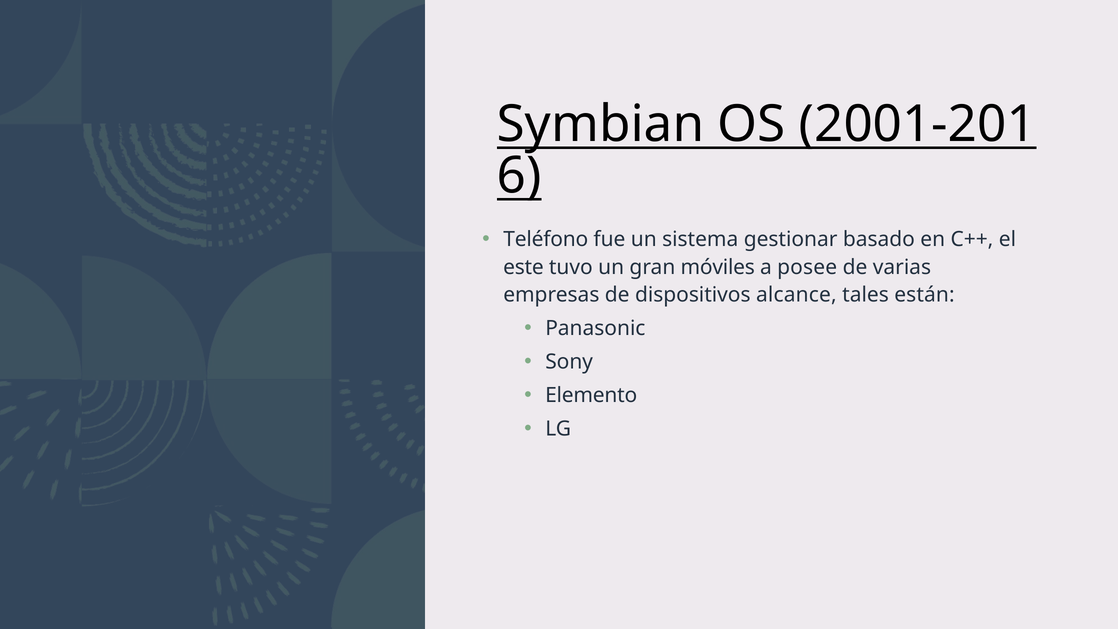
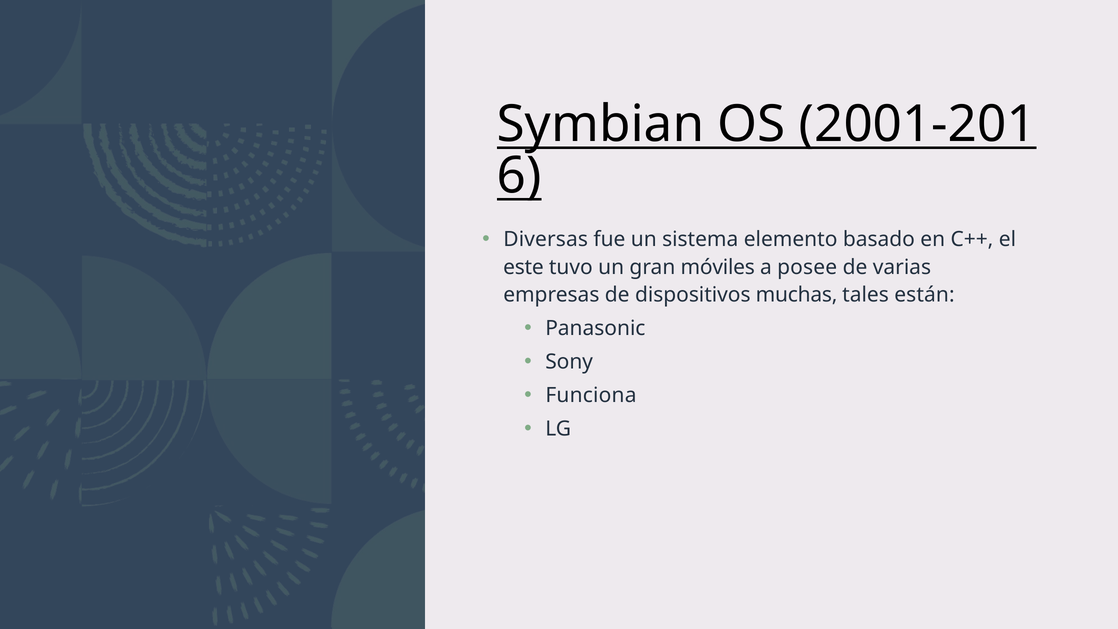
Teléfono: Teléfono -> Diversas (546, 239)
gestionar: gestionar -> elemento (791, 239)
alcance: alcance -> muchas (797, 295)
Elemento: Elemento -> Funciona (591, 395)
